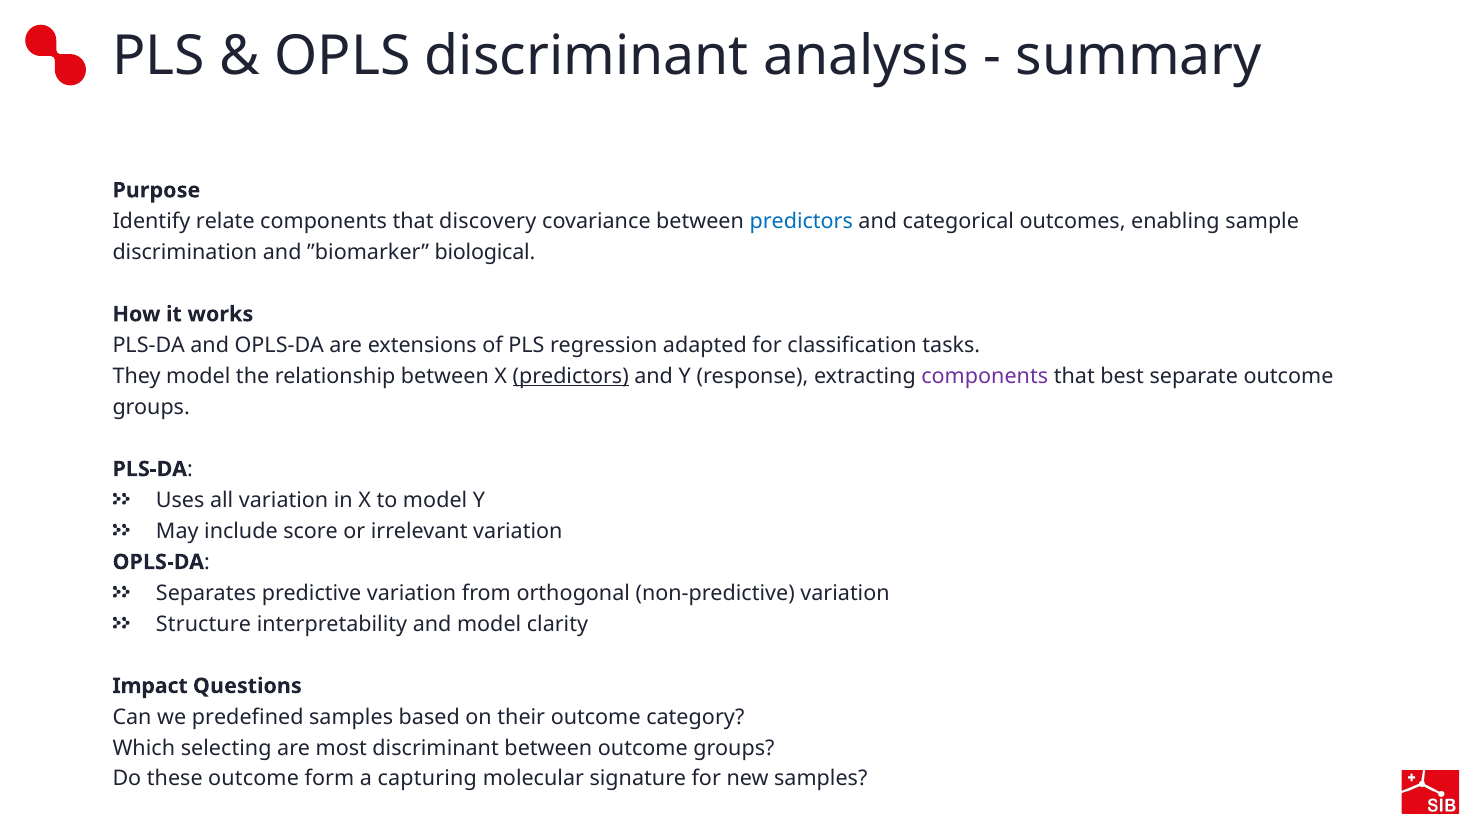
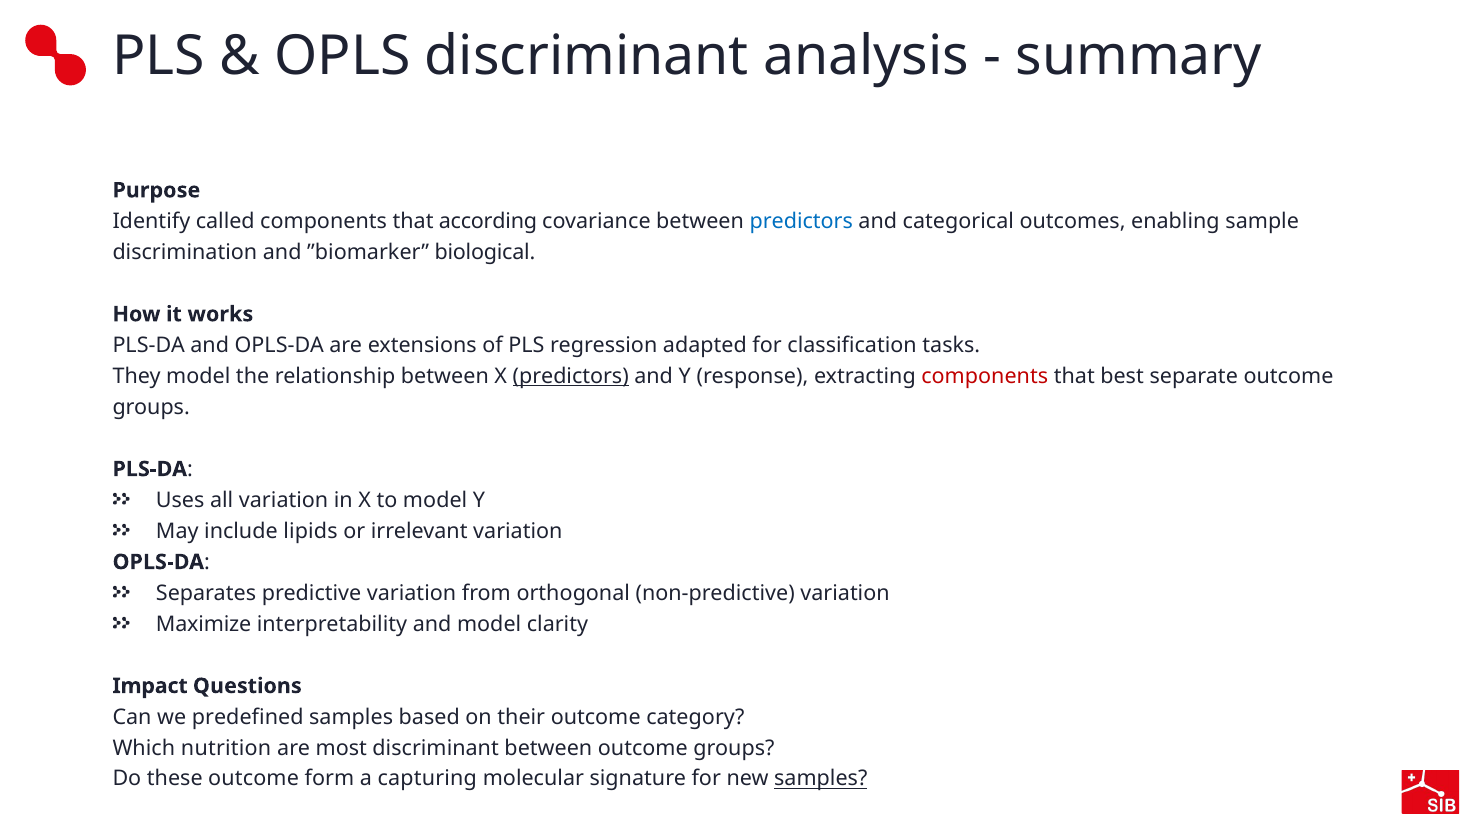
relate: relate -> called (225, 221)
discovery: discovery -> according (488, 221)
components colour: purple -> red (985, 376)
score: score -> lipids (310, 531)
Structure: Structure -> Maximize (204, 624)
selecting: selecting -> nutrition (226, 748)
samples underline: none -> present (821, 779)
